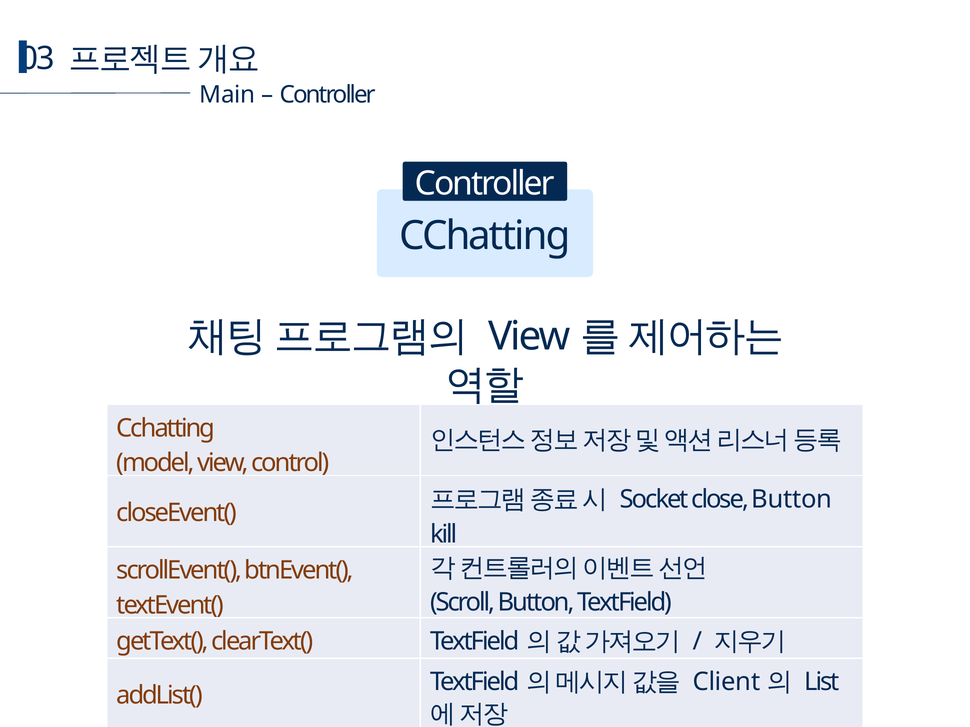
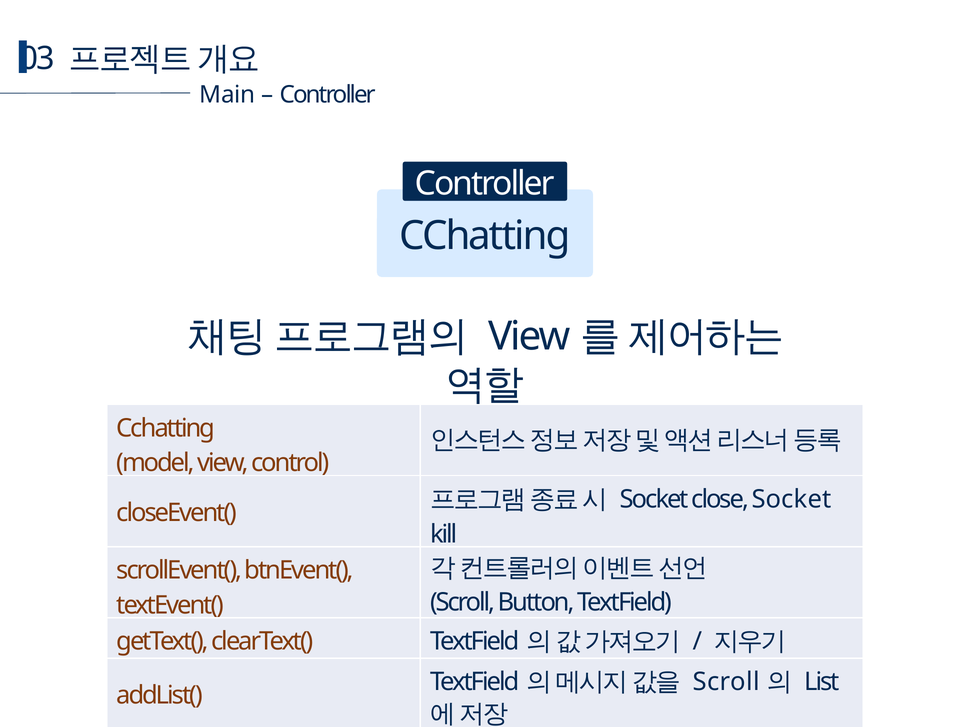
close Button: Button -> Socket (792, 500)
Client: Client -> Scroll (726, 682)
